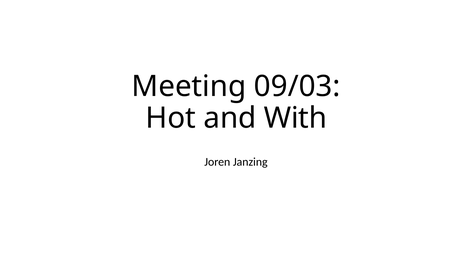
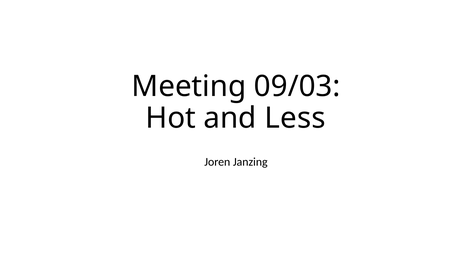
With: With -> Less (295, 118)
